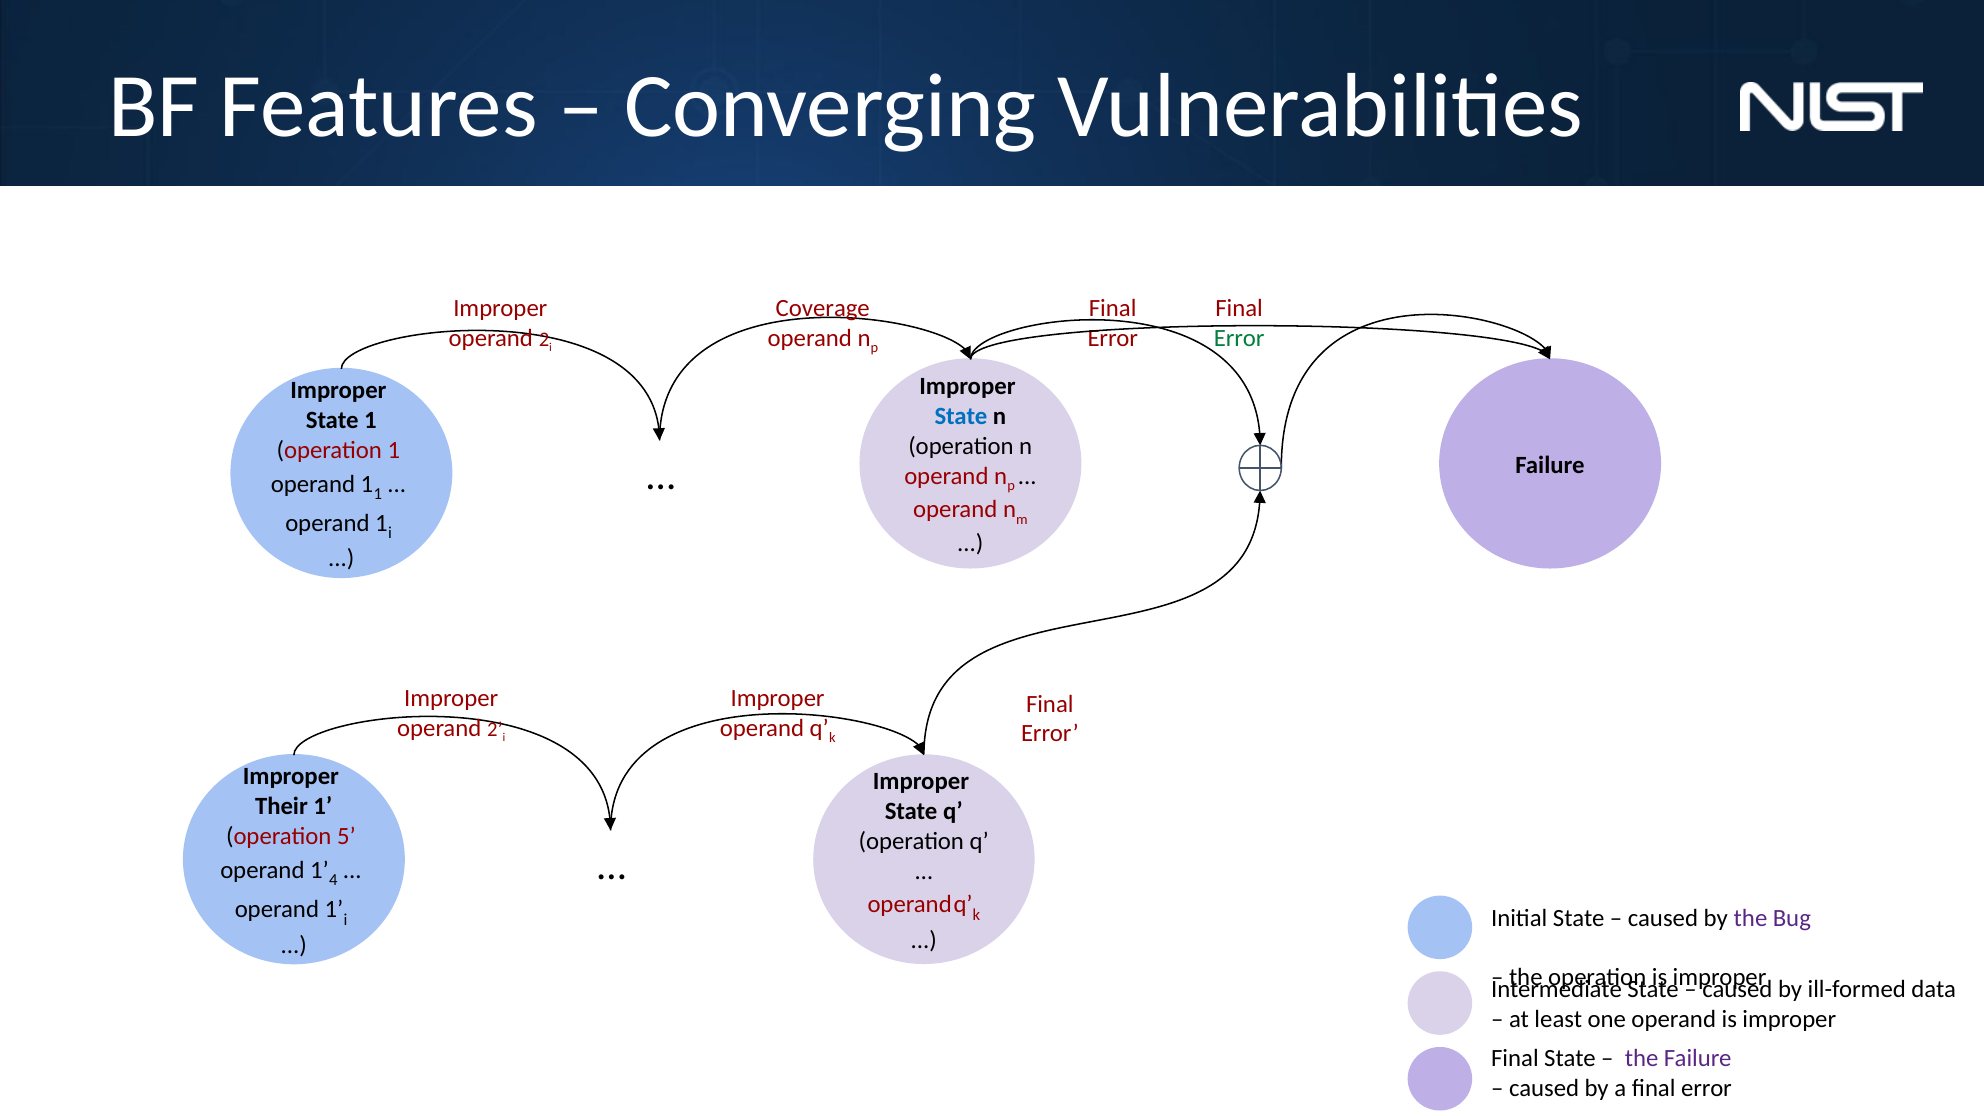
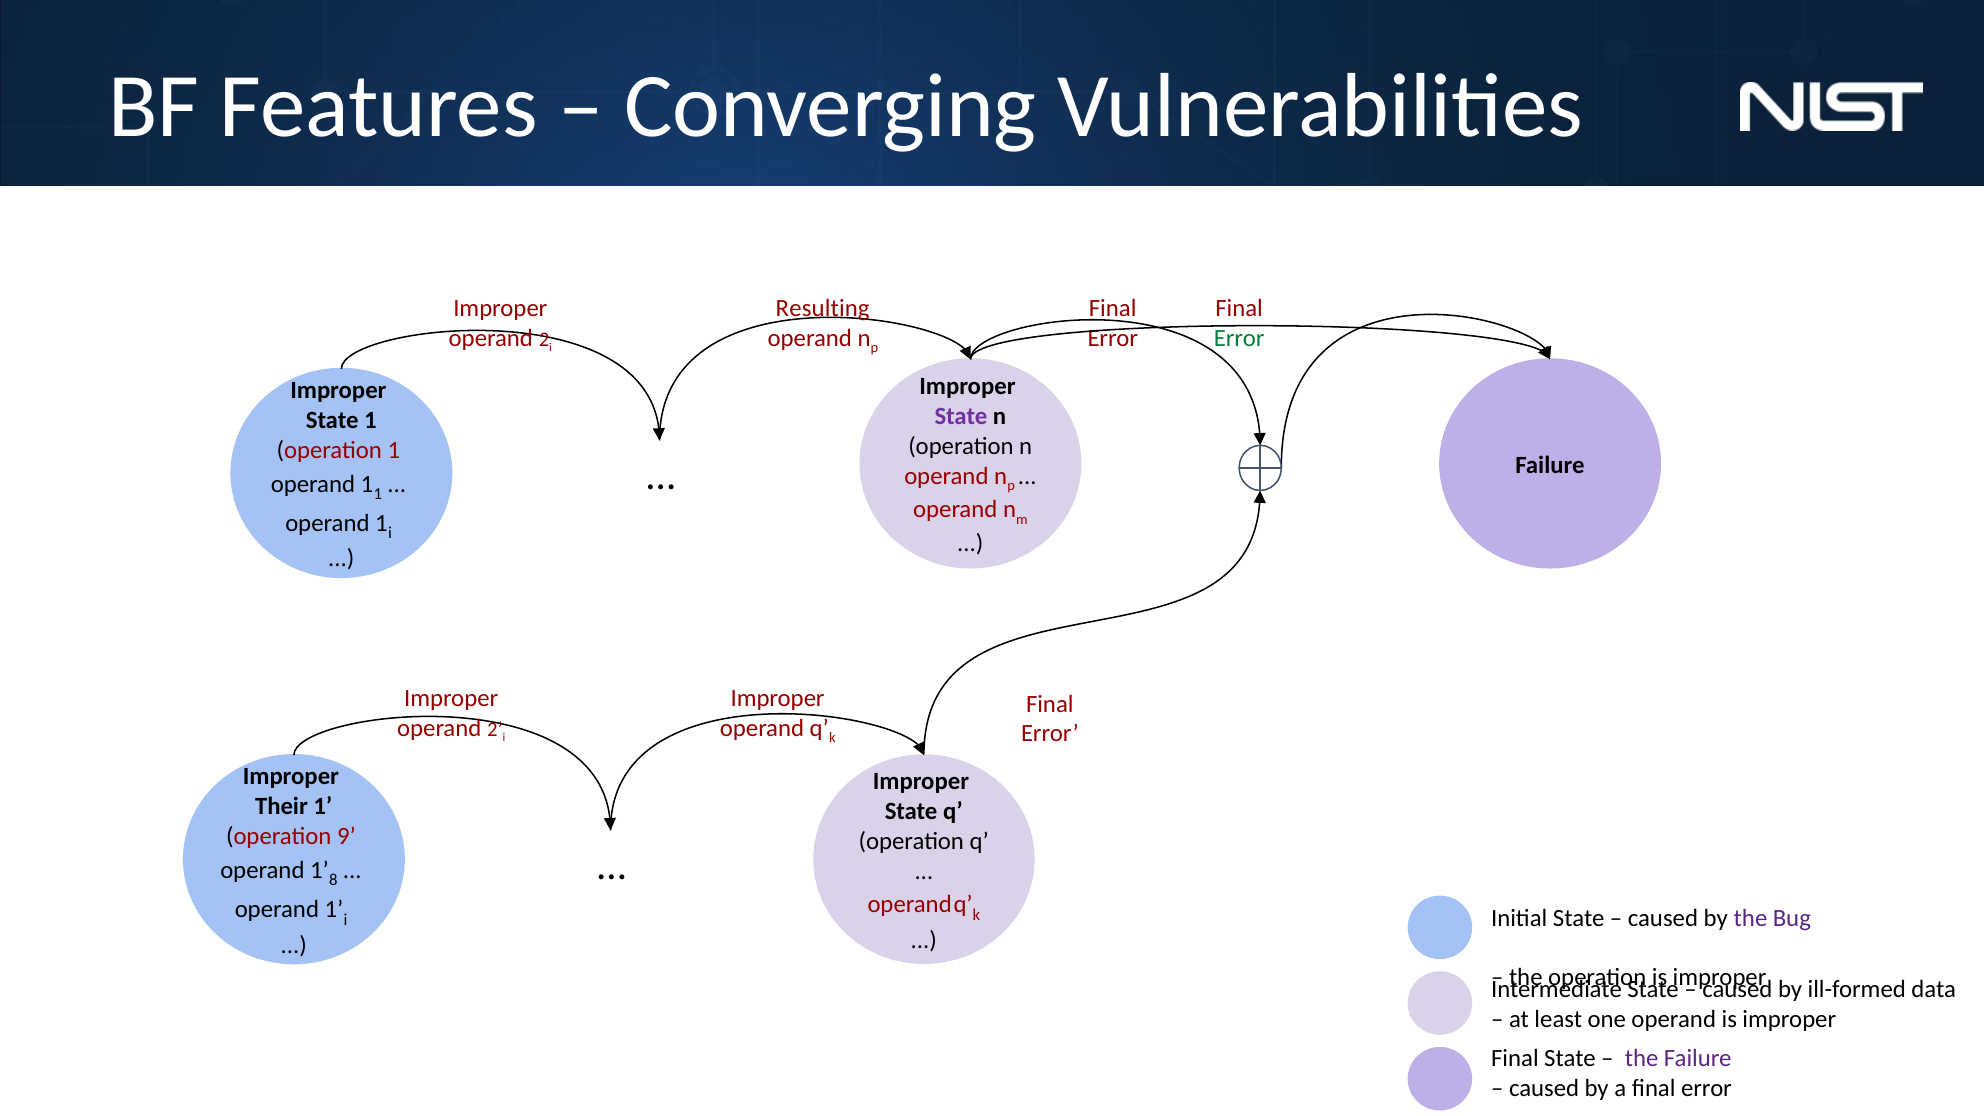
Coverage: Coverage -> Resulting (823, 308)
State colour: blue -> purple (961, 416)
5: 5 -> 9 (346, 836)
4: 4 -> 8 (333, 880)
